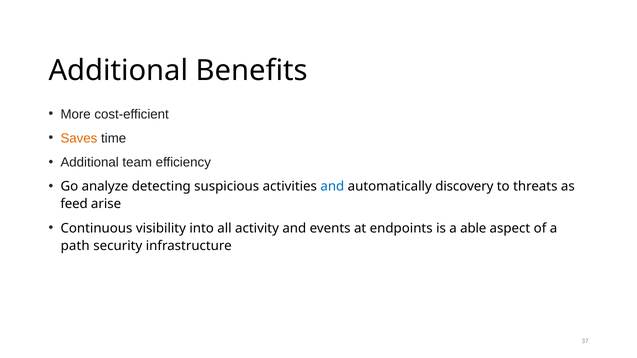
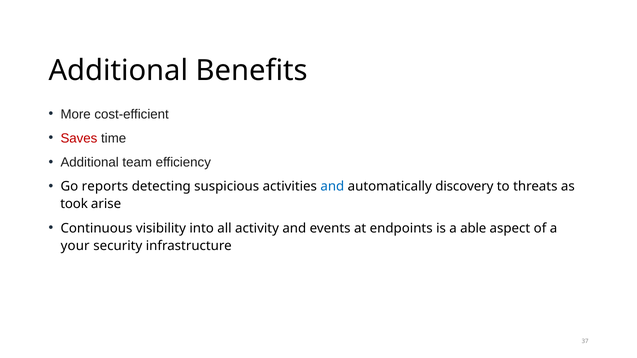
Saves colour: orange -> red (79, 138)
analyze: analyze -> reports (105, 187)
feed: feed -> took (74, 204)
path: path -> your (75, 246)
